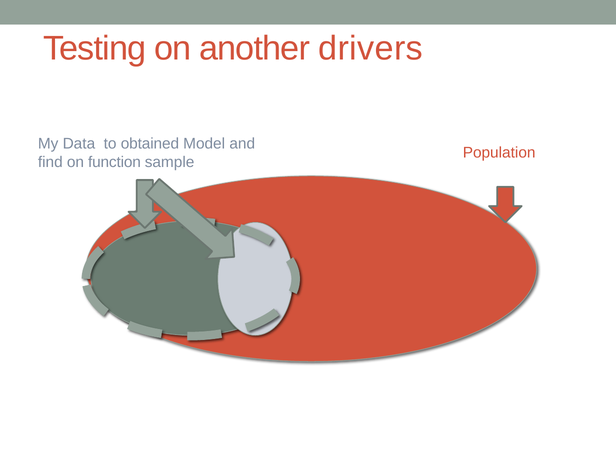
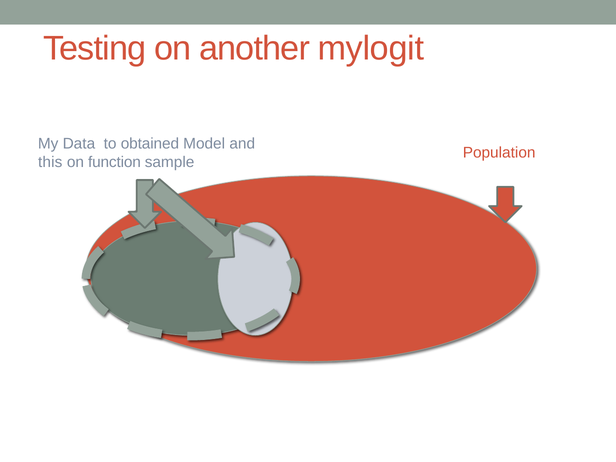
drivers: drivers -> mylogit (371, 48)
find: find -> this (50, 162)
